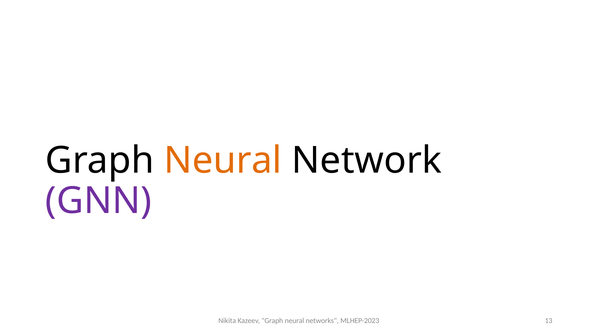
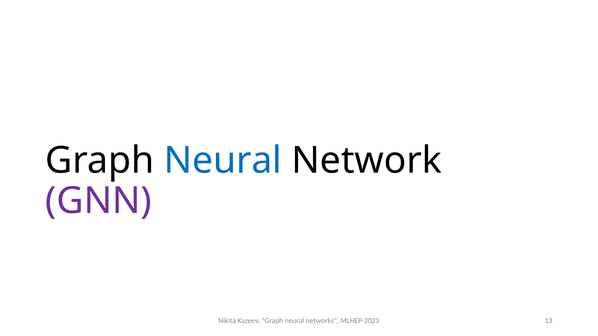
Neural colour: orange -> blue (223, 161)
